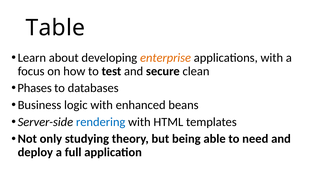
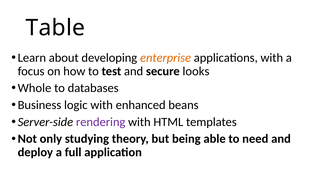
clean: clean -> looks (196, 71)
Phases: Phases -> Whole (35, 88)
rendering colour: blue -> purple (101, 122)
